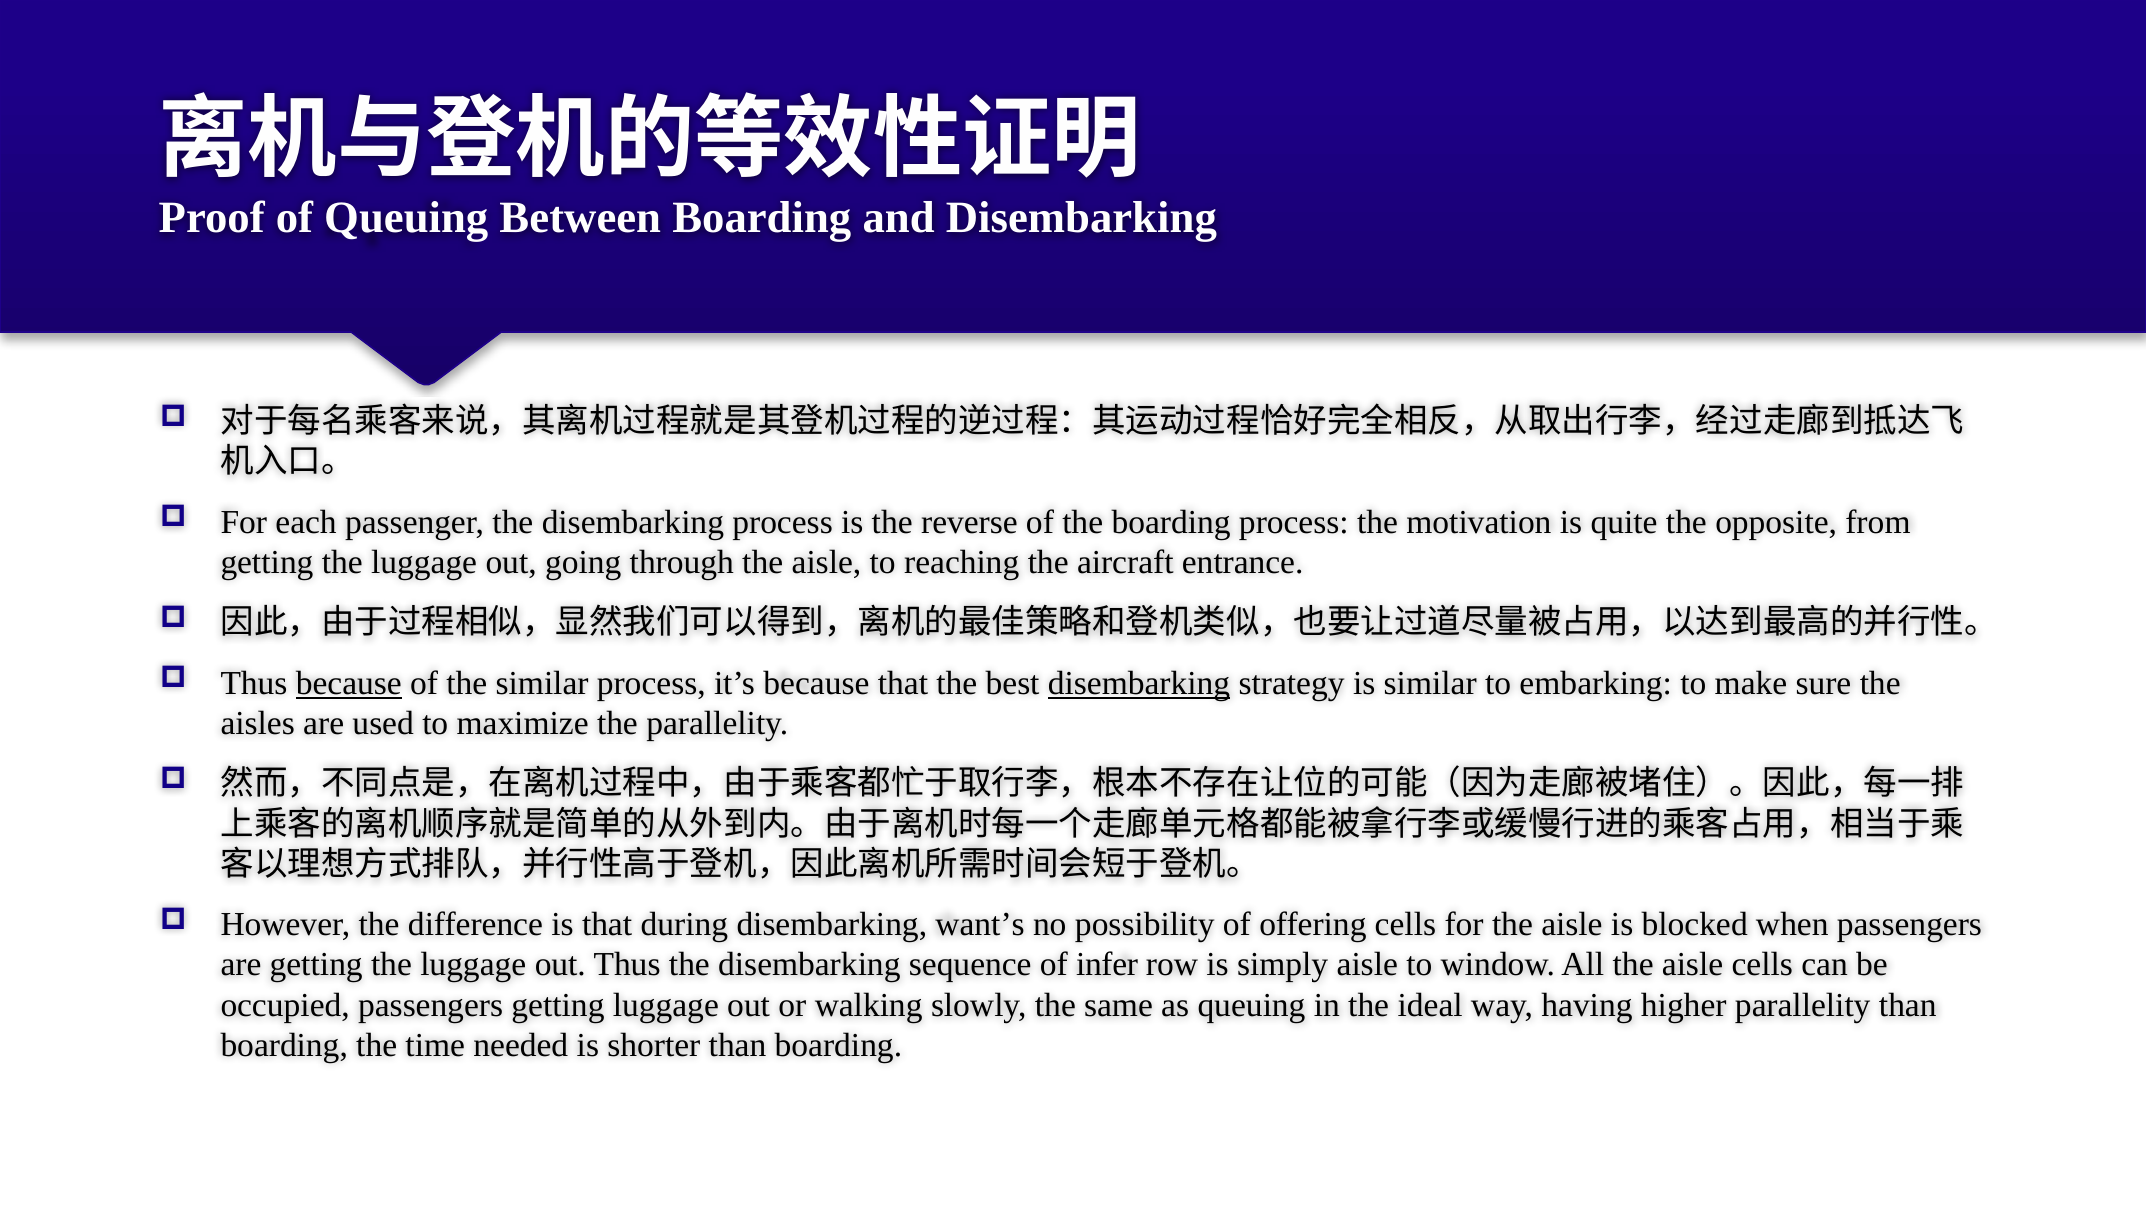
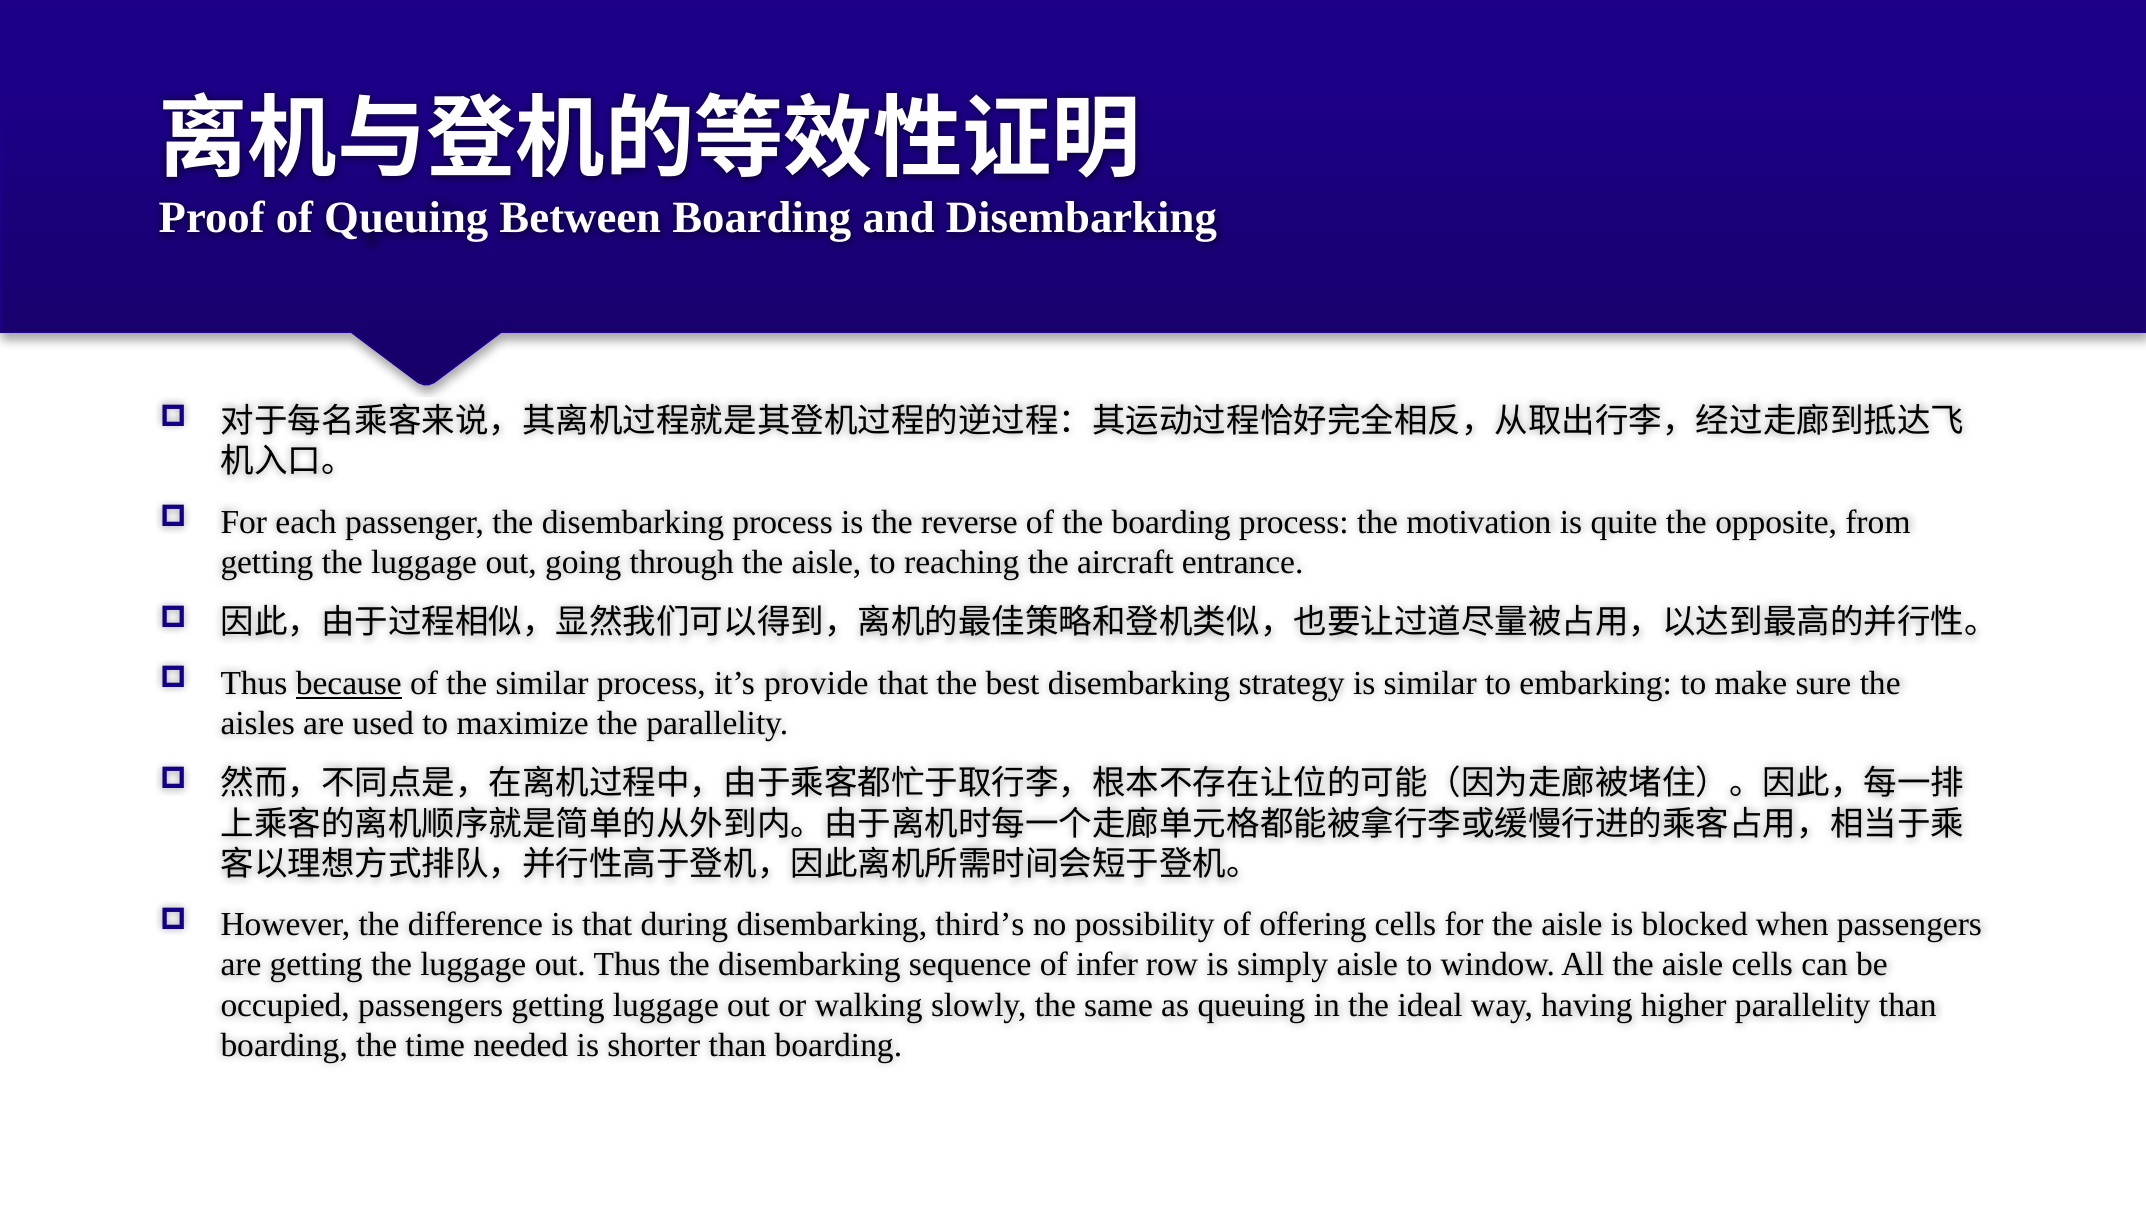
it’s because: because -> provide (816, 683)
disembarking underline: present -> none (1139, 683)
want’s: want’s -> third’s (980, 925)
